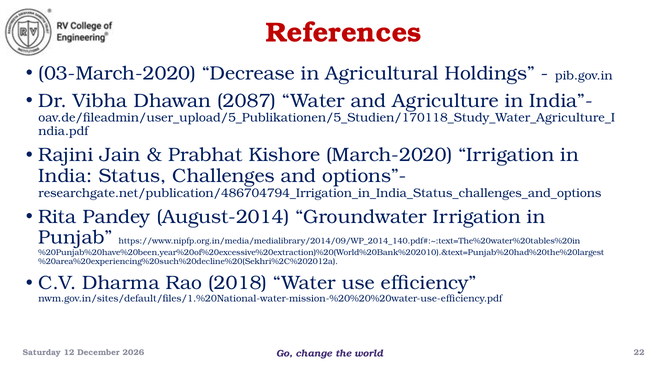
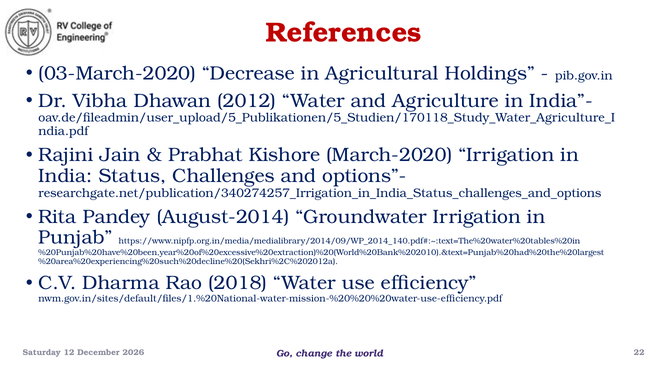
2087: 2087 -> 2012 (247, 101)
researchgate.net/publication/486704794_Irrigation_in_India_Status_challenges_and_options: researchgate.net/publication/486704794_Irrigation_in_India_Status_challenges_and_options -> researchgate.net/publication/340274257_Irrigation_in_India_Status_challenges_and_options (320, 193)
